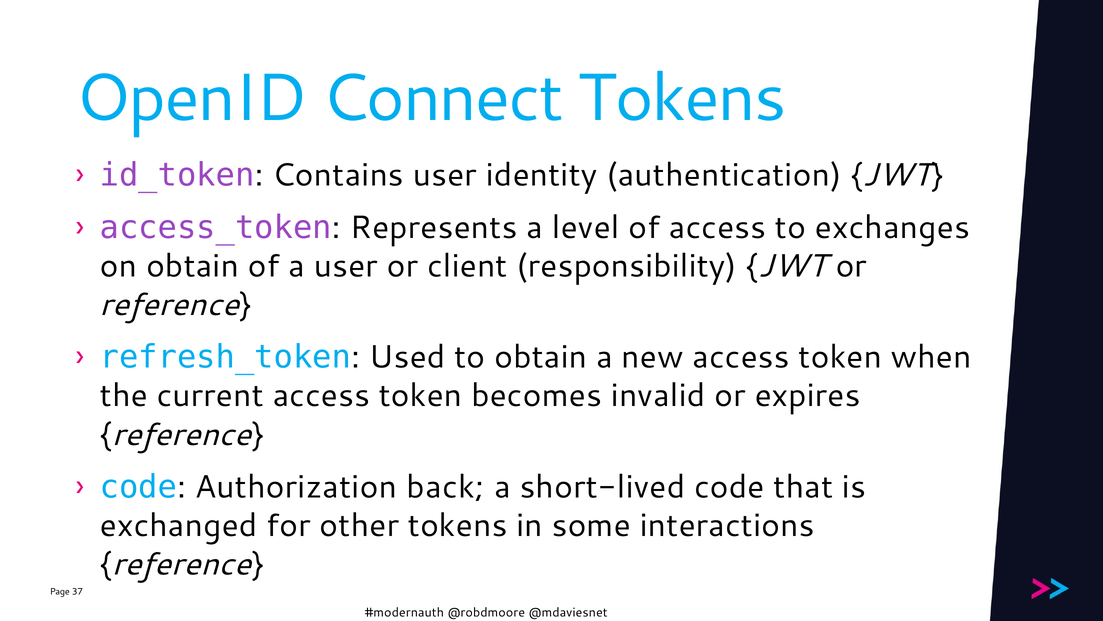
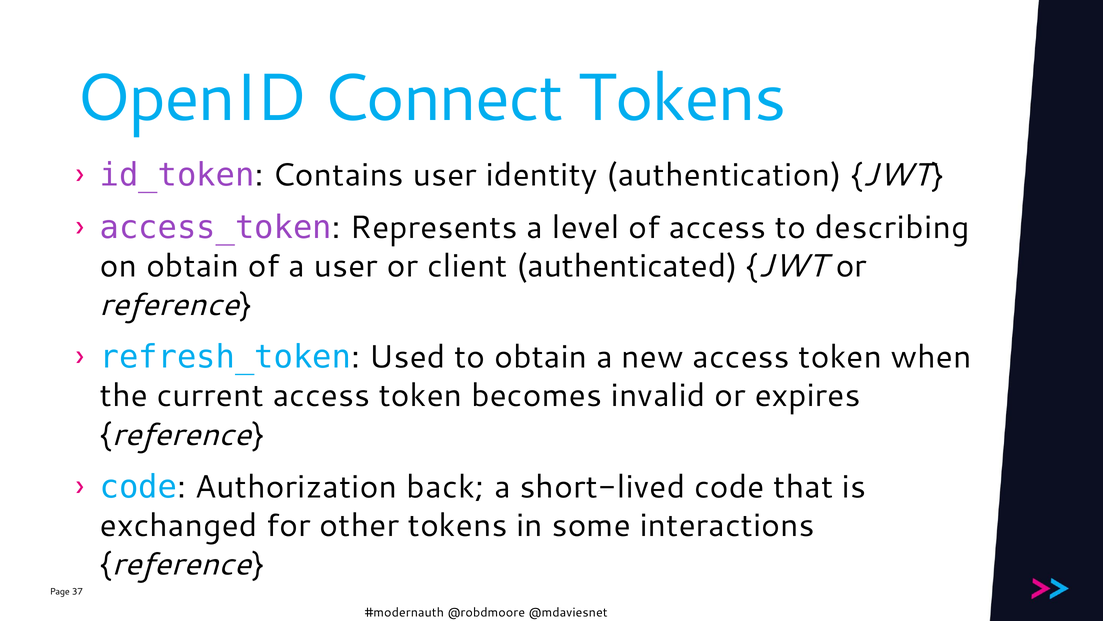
exchanges: exchanges -> describing (892, 227)
responsibility: responsibility -> authenticated (627, 266)
